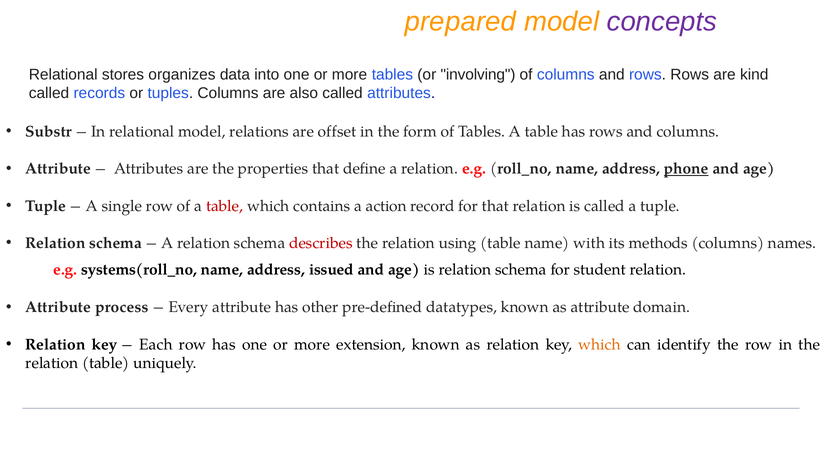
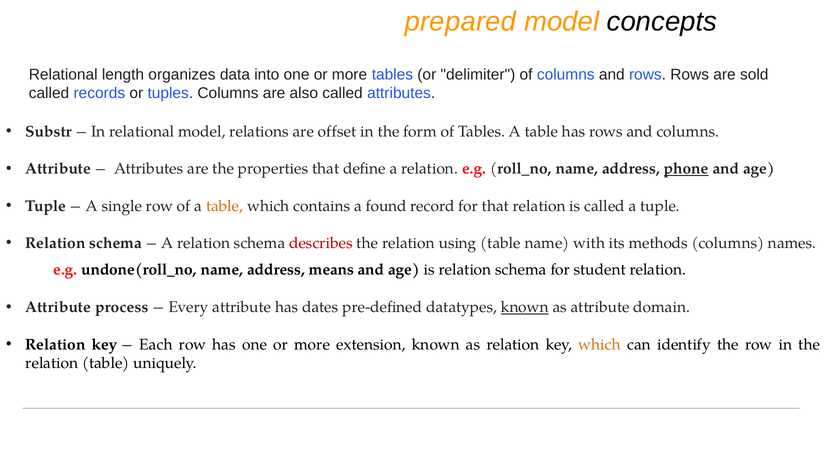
concepts colour: purple -> black (662, 22)
stores: stores -> length (123, 75)
involving: involving -> delimiter (478, 75)
kind: kind -> sold (754, 75)
table colour: red -> orange (225, 206)
action: action -> found (386, 206)
systems(roll_no: systems(roll_no -> undone(roll_no (139, 270)
issued: issued -> means (331, 270)
other: other -> dates (320, 307)
known underline: none -> present (525, 307)
